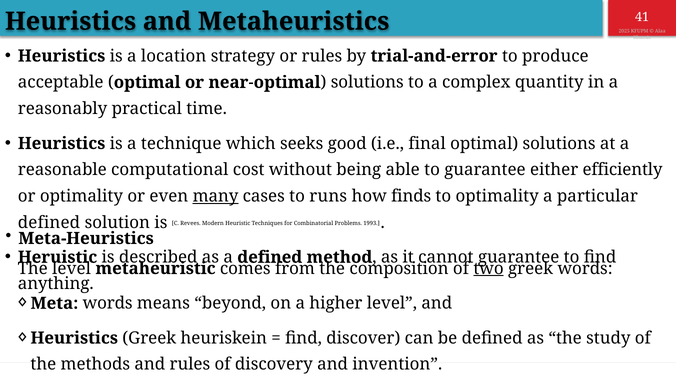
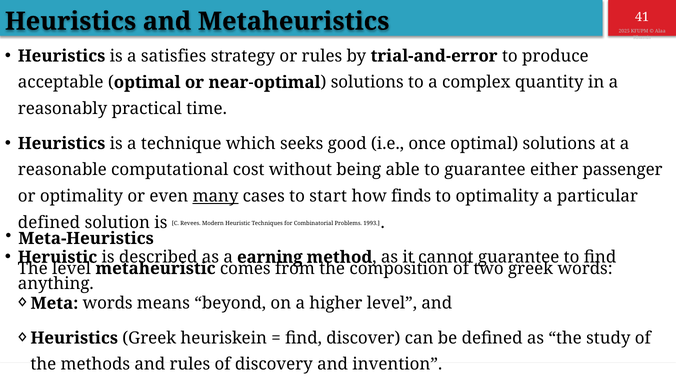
location: location -> satisfies (174, 56)
final: final -> once (427, 144)
efficiently: efficiently -> passenger (623, 170)
runs: runs -> start (328, 196)
a defined: defined -> earning (270, 257)
two underline: present -> none (489, 269)
